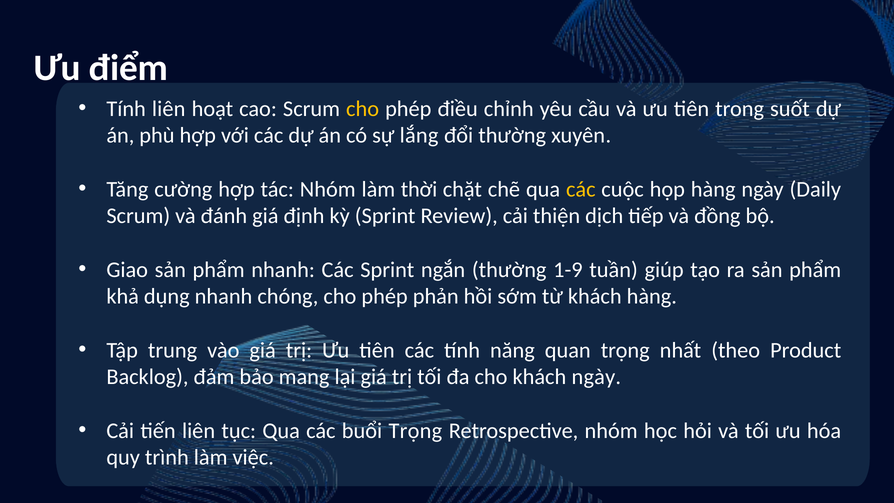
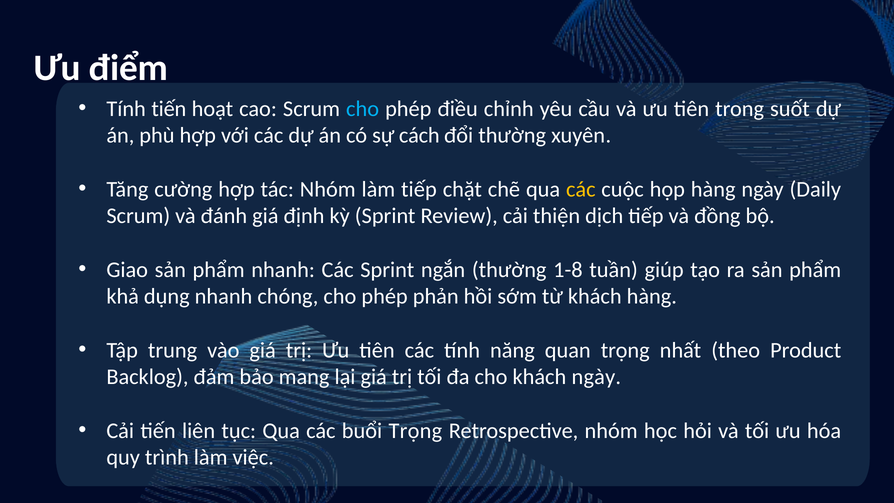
Tính liên: liên -> tiến (169, 109)
cho colour: yellow -> light blue (363, 109)
lắng: lắng -> cách (419, 136)
làm thời: thời -> tiếp (419, 189)
1-9: 1-9 -> 1-8 (568, 270)
